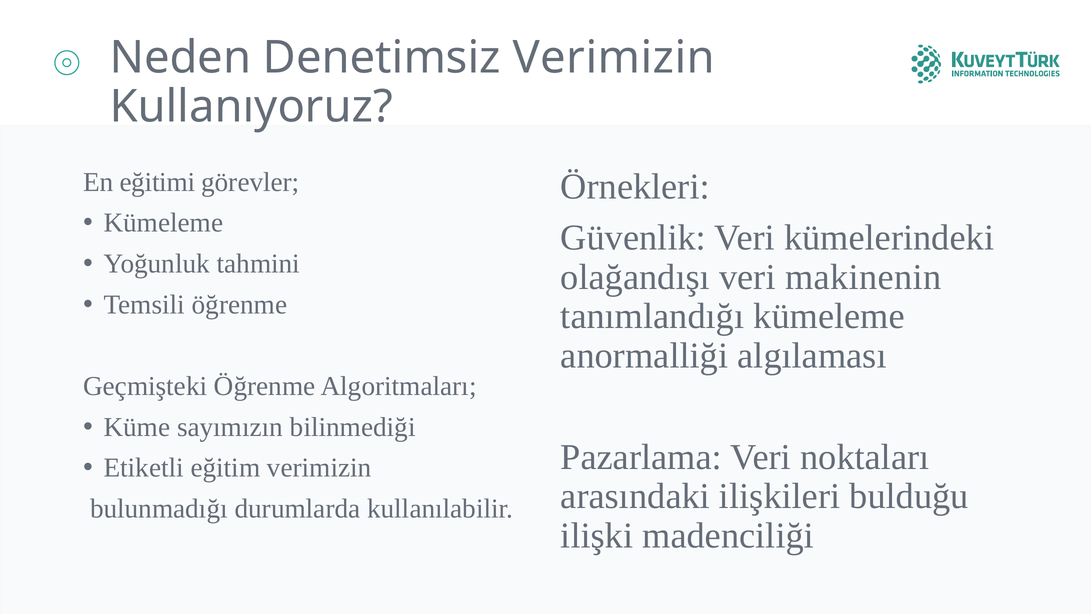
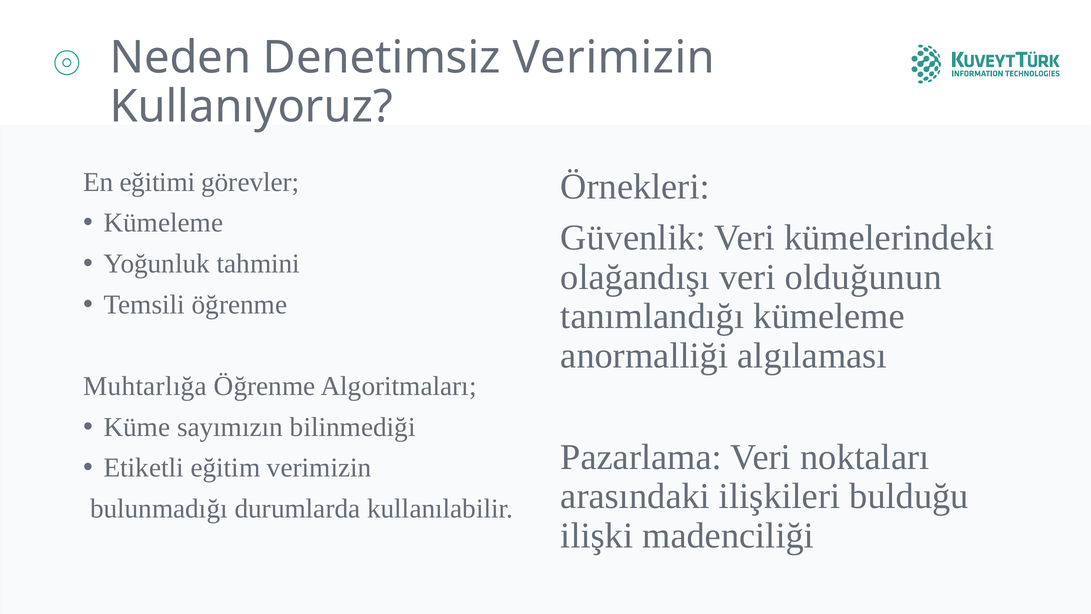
makinenin: makinenin -> olduğunun (863, 277)
Geçmişteki: Geçmişteki -> Muhtarlığa (145, 386)
